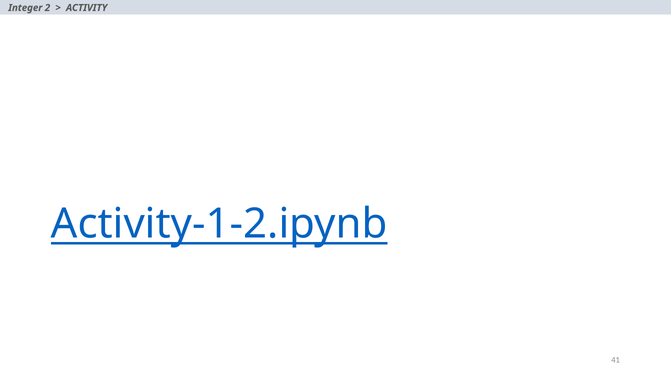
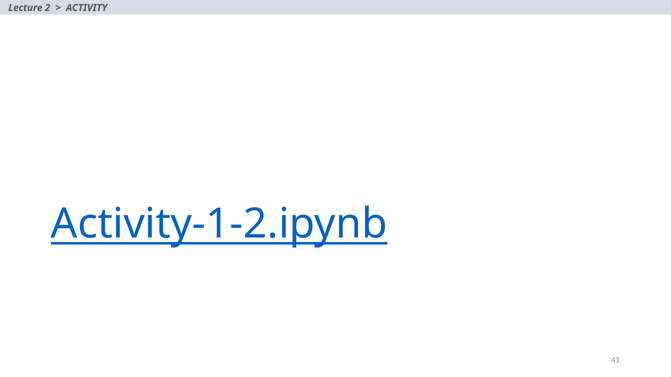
Integer: Integer -> Lecture (25, 8)
